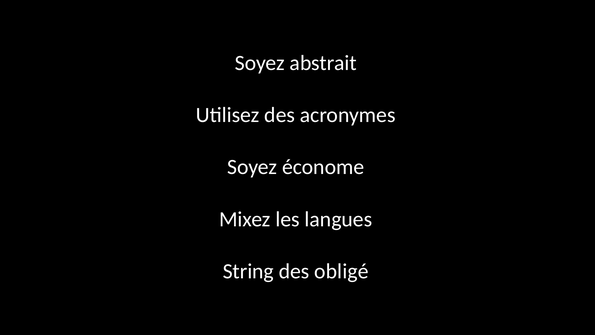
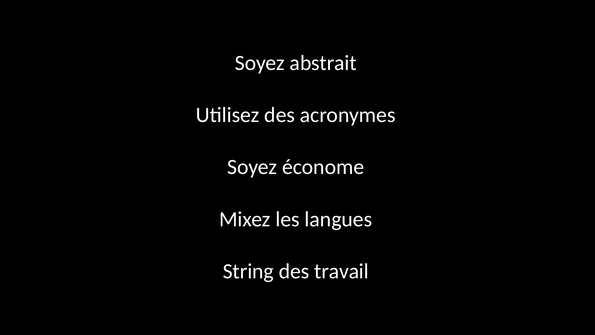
obligé: obligé -> travail (341, 271)
